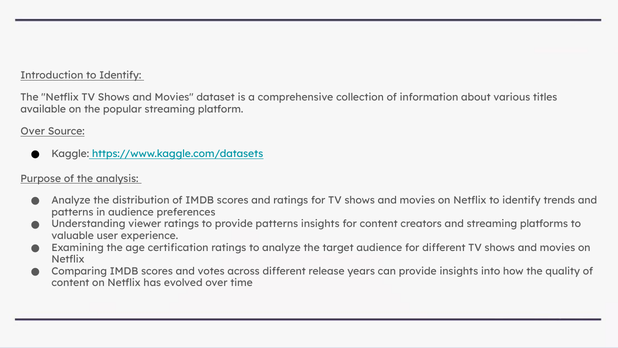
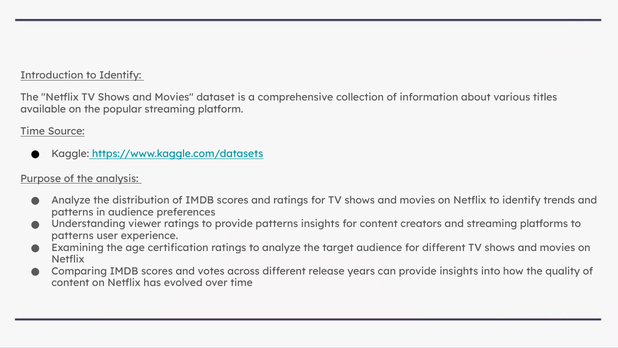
Over: Over -> Time (33, 131)
valuable: valuable -> patterns (73, 236)
